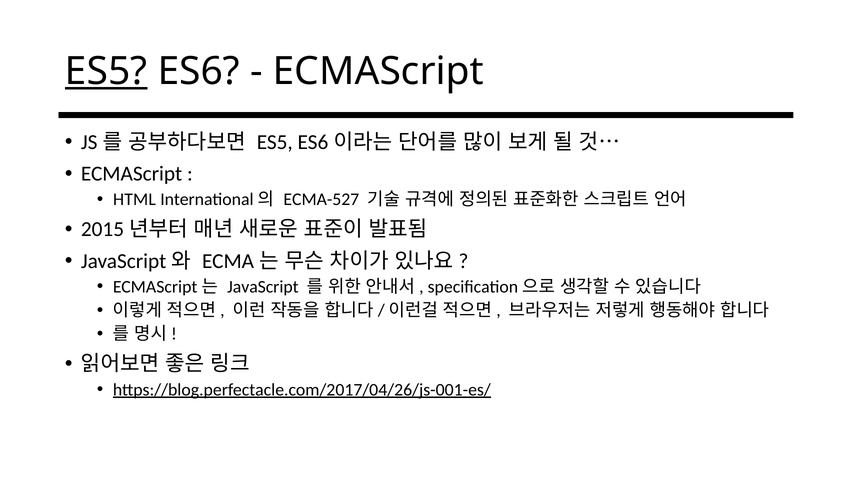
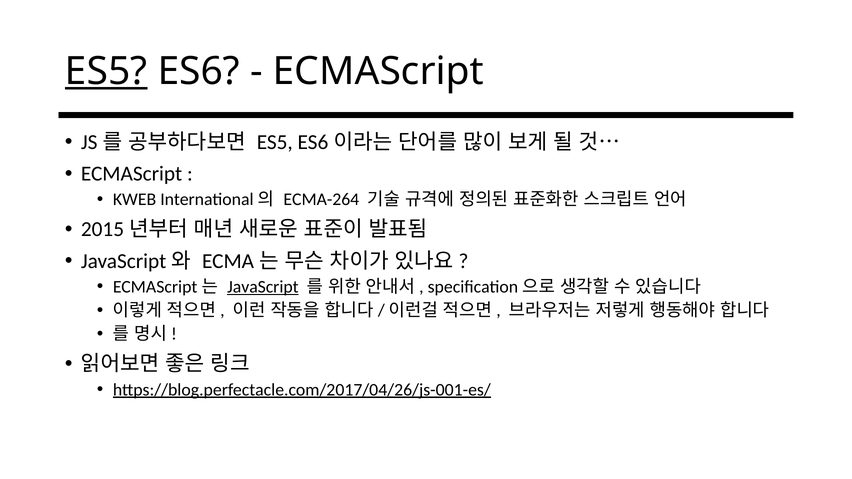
HTML: HTML -> KWEB (135, 200)
ECMA-527: ECMA-527 -> ECMA-264 (321, 200)
JavaScript underline: none -> present (263, 287)
